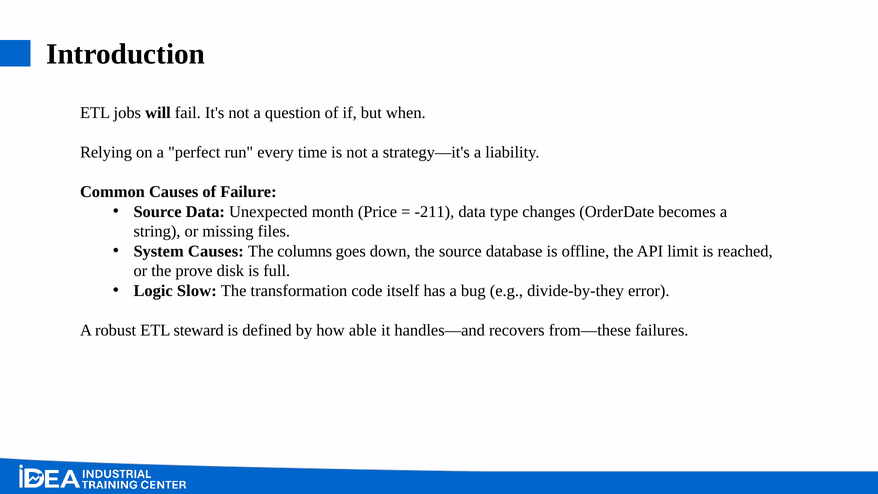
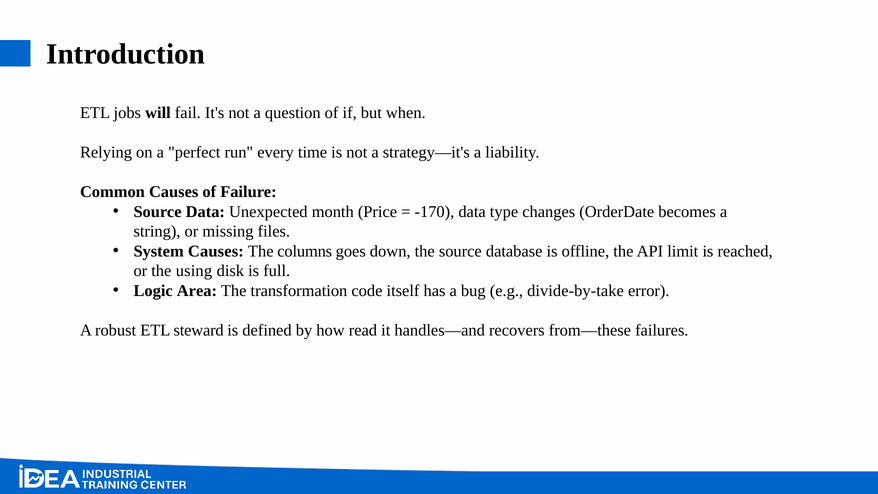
-211: -211 -> -170 (434, 212)
prove: prove -> using (194, 271)
Slow: Slow -> Area (197, 291)
divide-by-they: divide-by-they -> divide-by-take (576, 291)
able: able -> read (363, 330)
